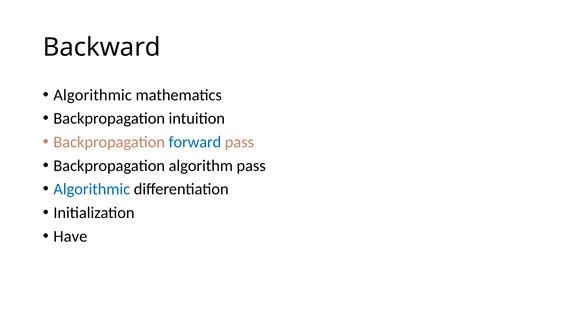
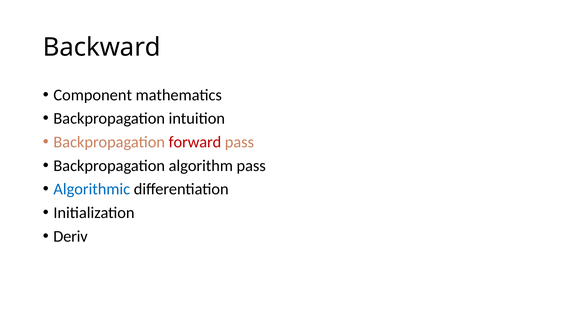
Algorithmic: Algorithmic -> Component (93, 95)
forward colour: blue -> red (195, 142)
Have: Have -> Deriv (70, 236)
